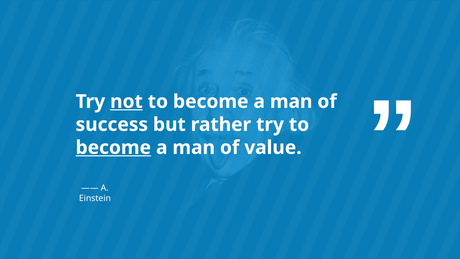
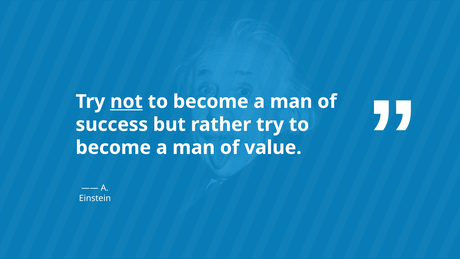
become underline: present -> none (113, 147)
